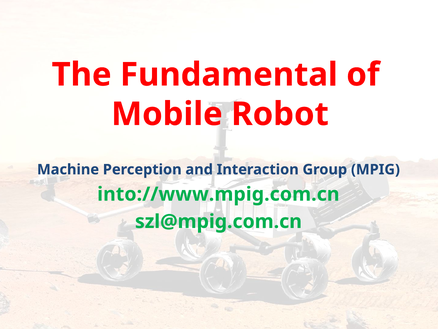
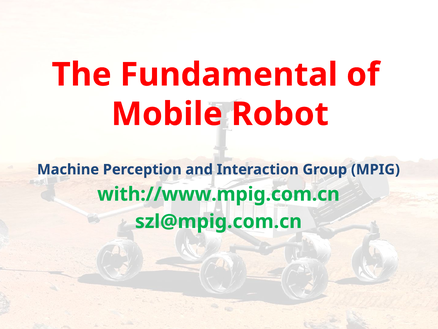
into://www.mpig.com.cn: into://www.mpig.com.cn -> with://www.mpig.com.cn (218, 194)
